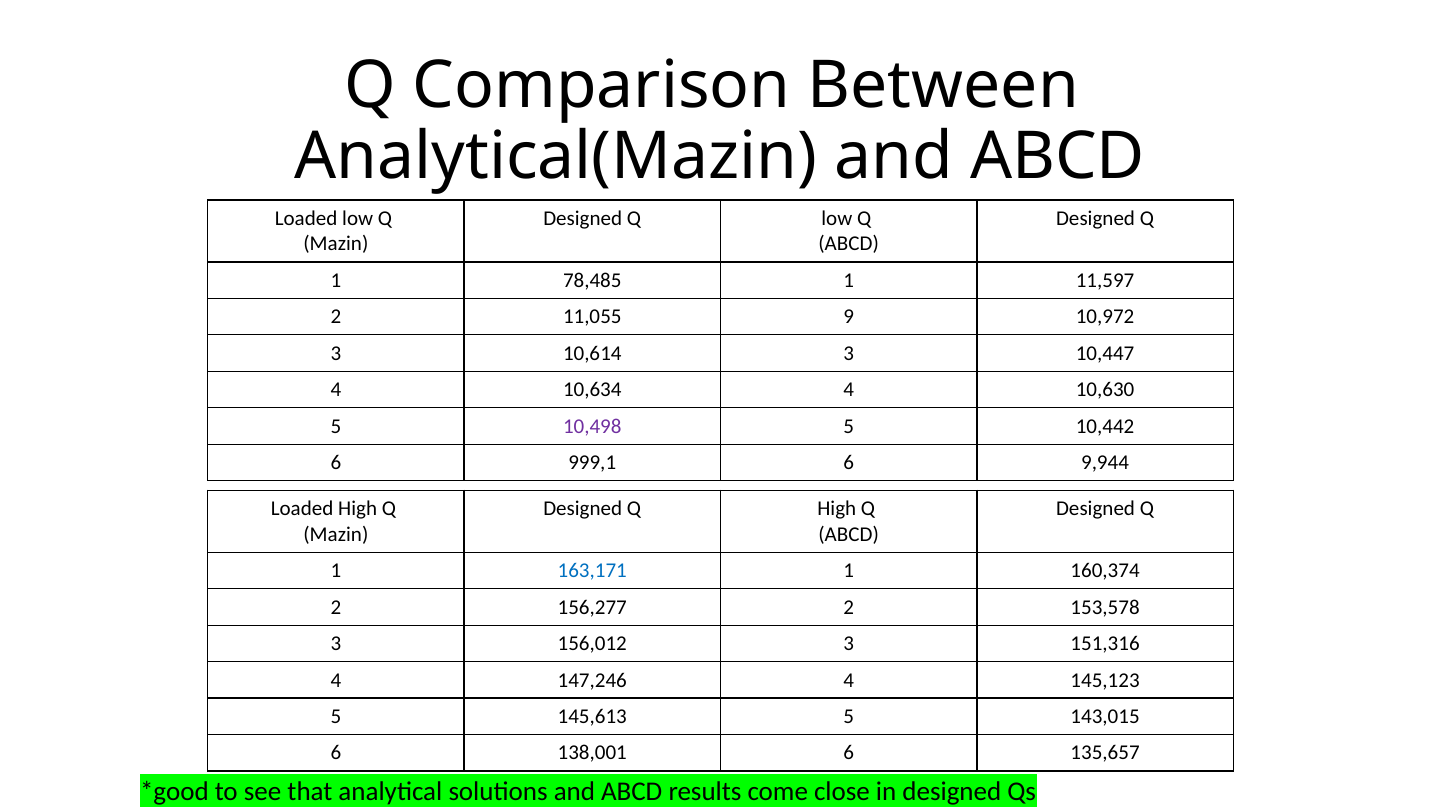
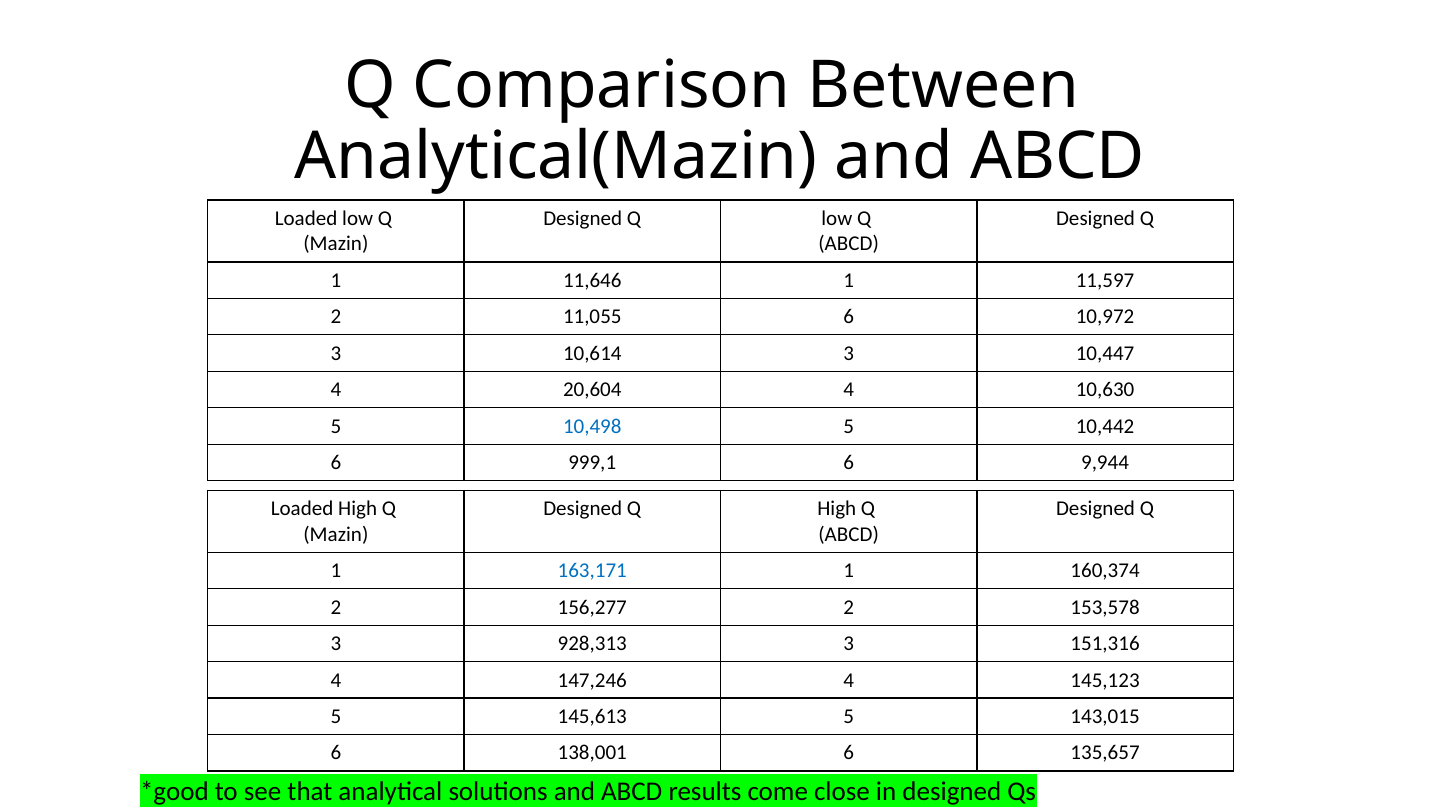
78,485: 78,485 -> 11,646 (592, 280)
11,055 9: 9 -> 6 (849, 317)
10,634: 10,634 -> 20,604 (592, 390)
10,498 colour: purple -> blue (592, 426)
156,012: 156,012 -> 928,313 (592, 643)
